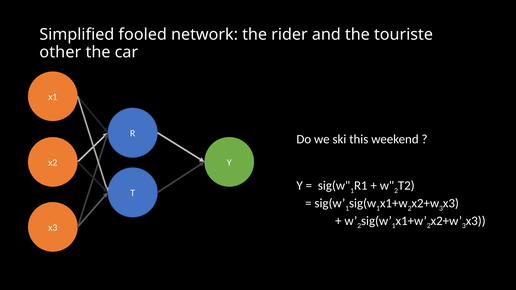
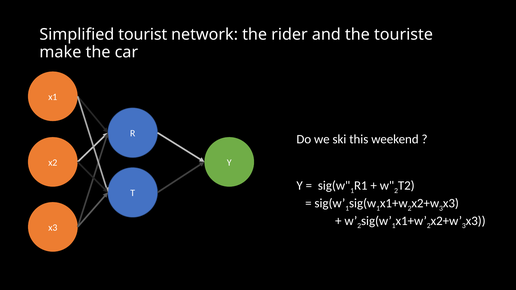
fooled: fooled -> tourist (143, 35)
other: other -> make (60, 52)
